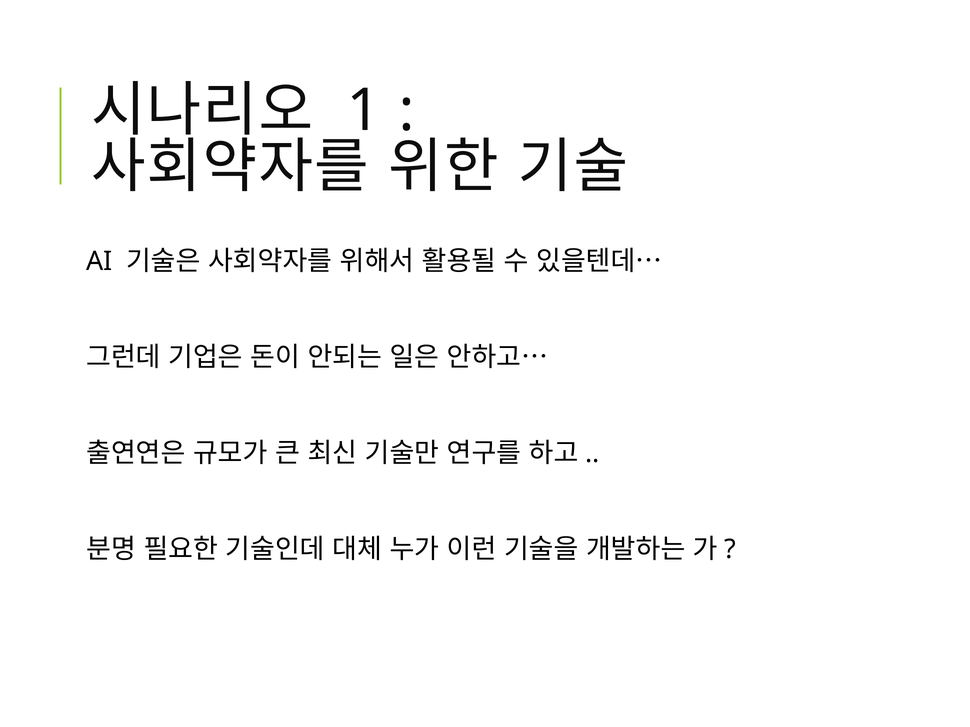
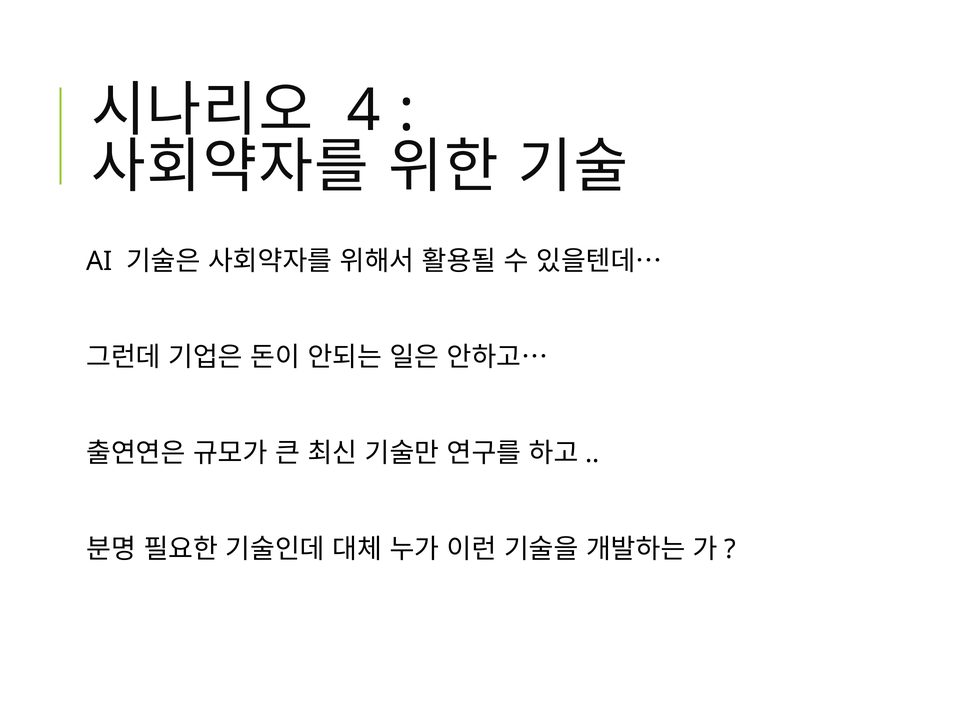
1: 1 -> 4 (364, 111)
